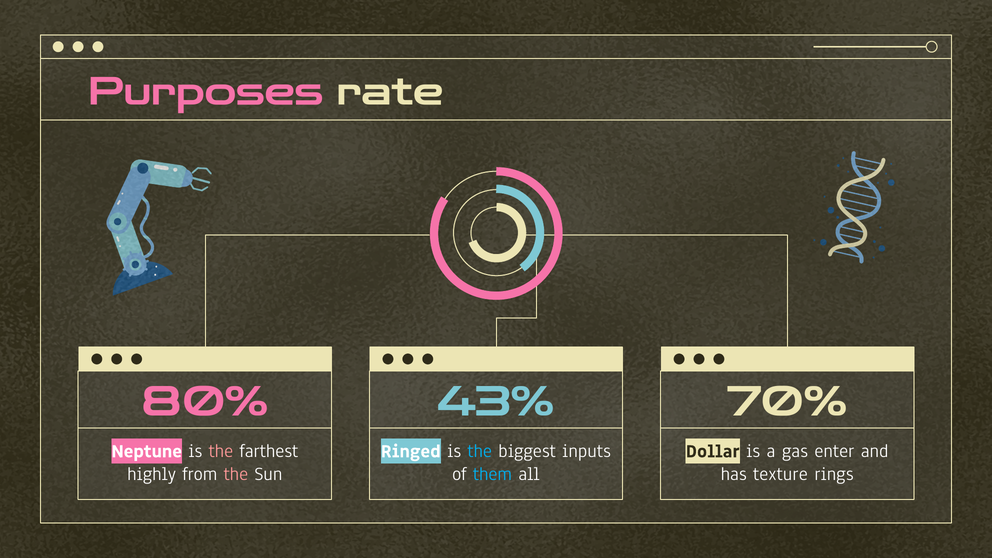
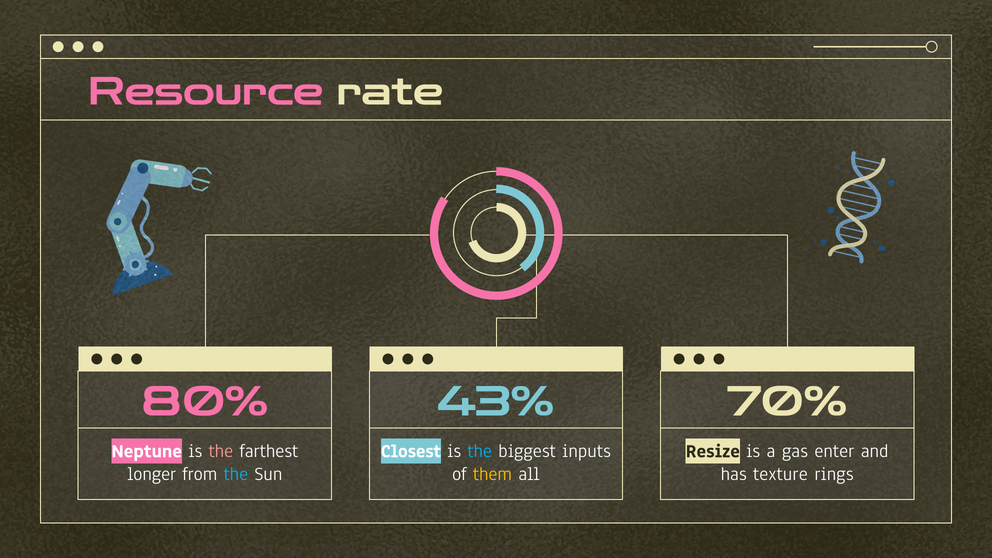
Purposes: Purposes -> Resource (206, 92)
Ringed: Ringed -> Closest (411, 451)
Dollar: Dollar -> Resize (713, 451)
highly: highly -> longer (152, 474)
the colour: pink -> light blue (236, 474)
them colour: light blue -> yellow (492, 474)
